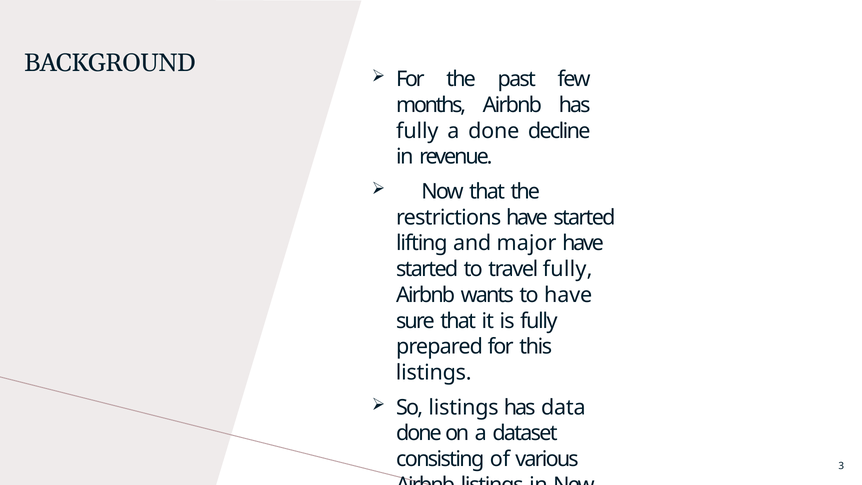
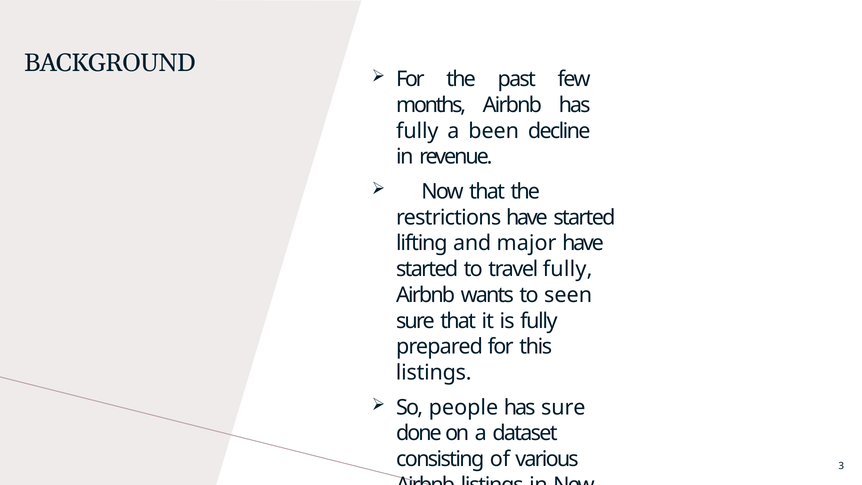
a done: done -> been (494, 131)
to have: have -> seen (568, 295)
So listings: listings -> people (463, 407)
has data: data -> sure (563, 407)
